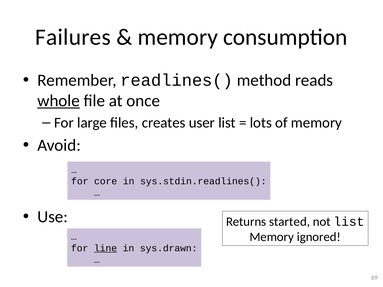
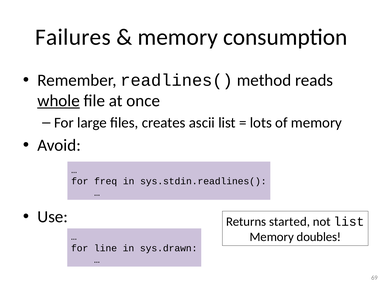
user: user -> ascii (202, 123)
core: core -> freq (106, 181)
ignored: ignored -> doubles (319, 237)
line underline: present -> none (106, 248)
